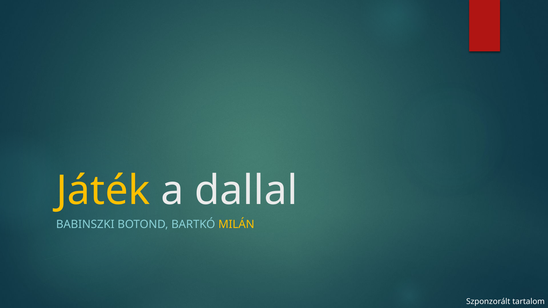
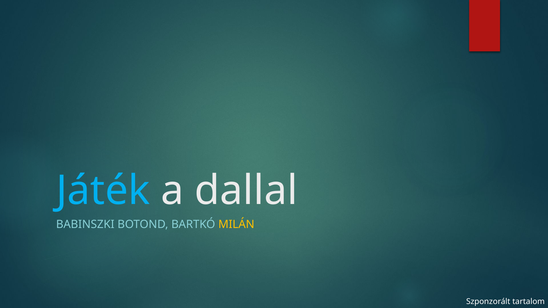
Játék colour: yellow -> light blue (103, 191)
